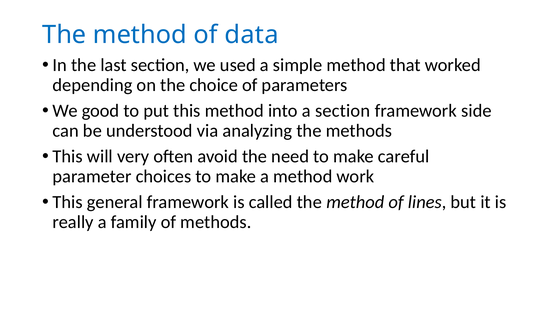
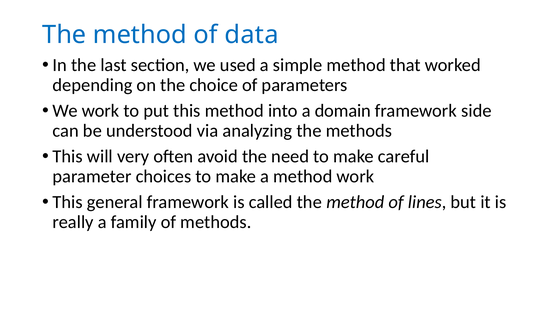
We good: good -> work (101, 111)
a section: section -> domain (343, 111)
